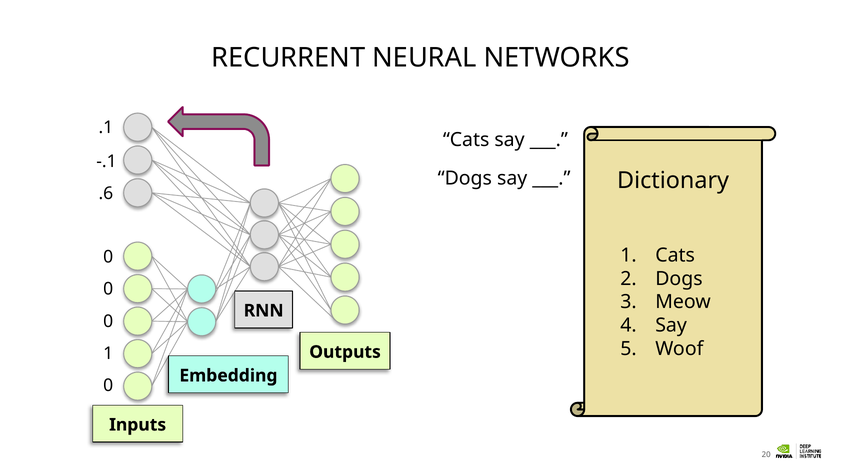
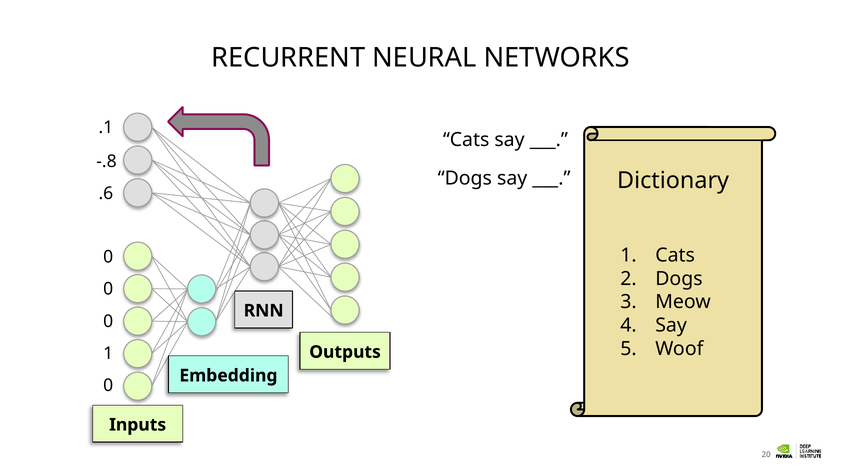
-.1: -.1 -> -.8 (106, 162)
